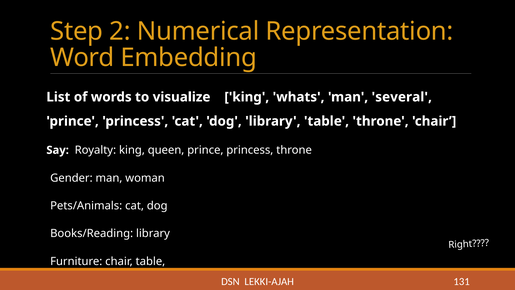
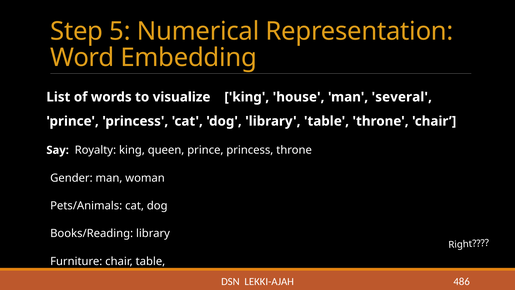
2: 2 -> 5 (120, 31)
whats: whats -> house (299, 97)
131: 131 -> 486 (462, 281)
